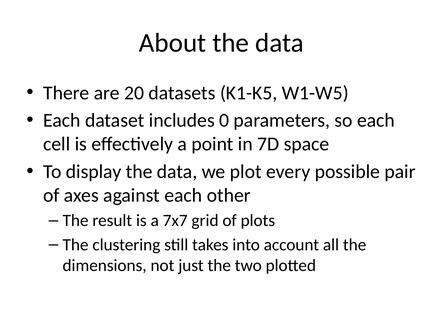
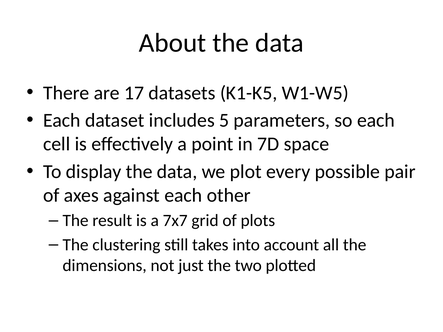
20: 20 -> 17 (134, 93)
0: 0 -> 5 (224, 121)
